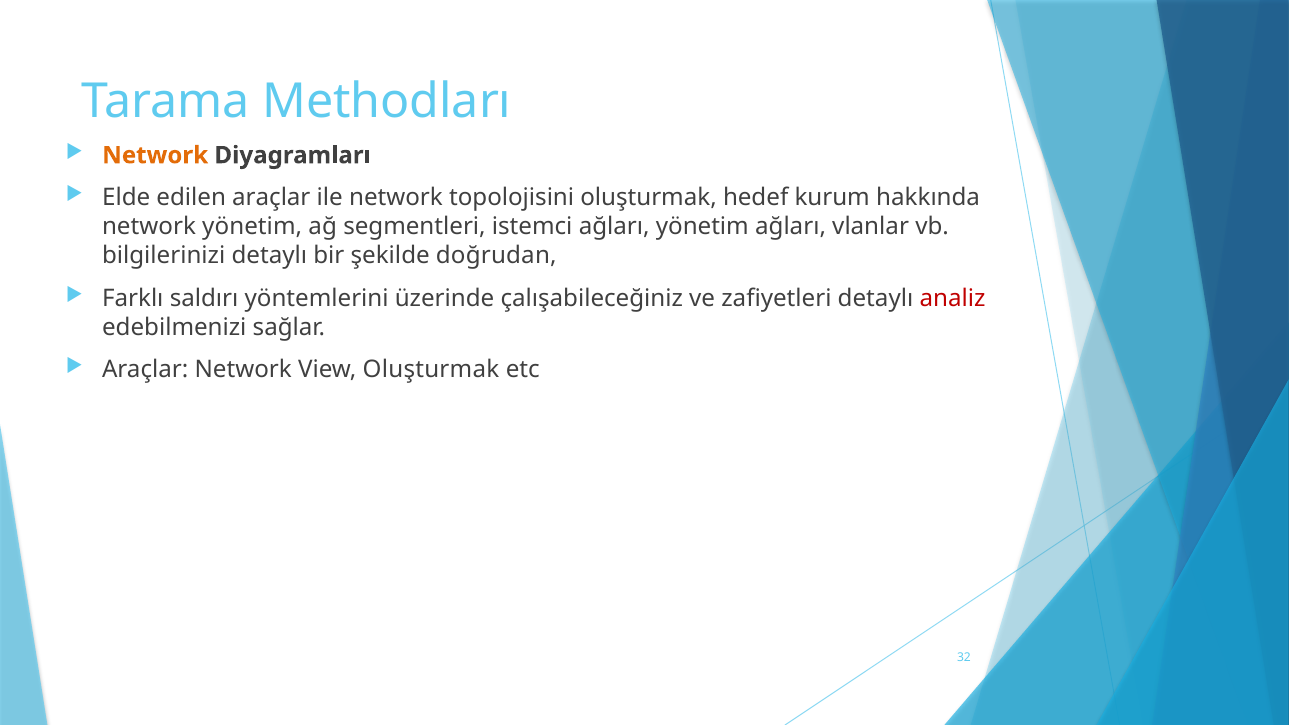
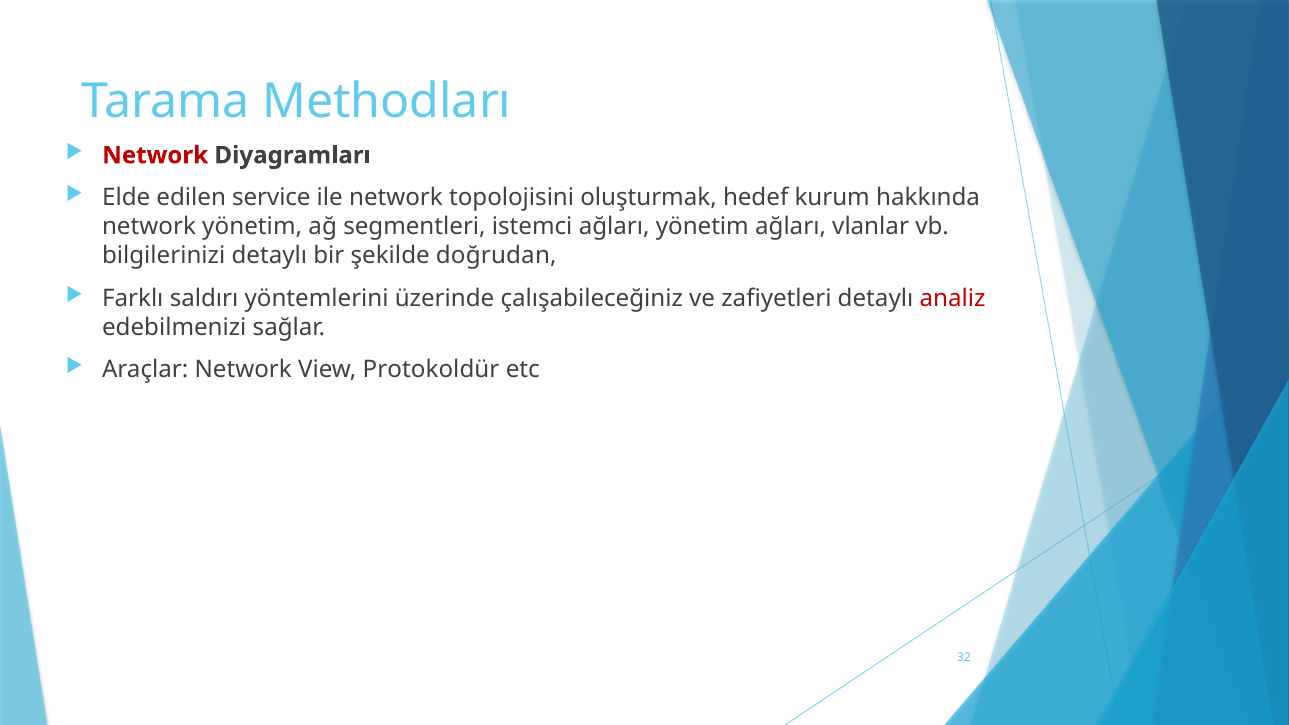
Network colour: orange -> red (155, 155)
edilen araçlar: araçlar -> service (271, 198)
View Oluşturmak: Oluşturmak -> Protokoldür (431, 370)
